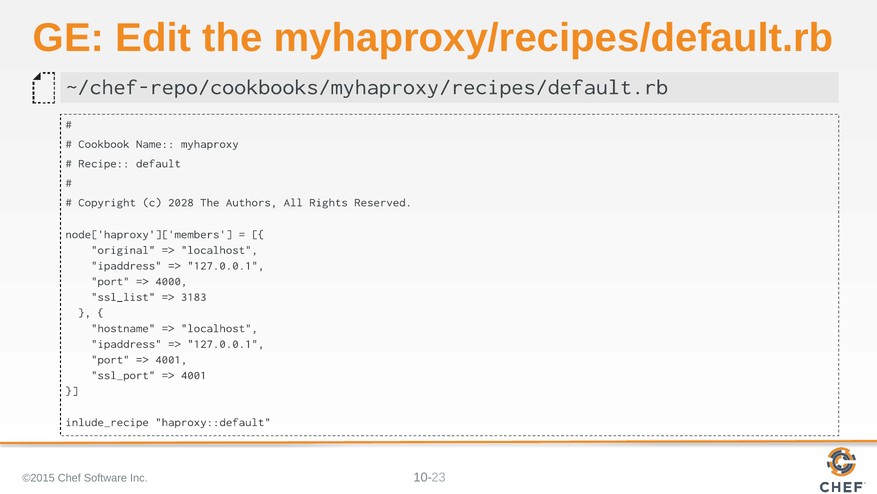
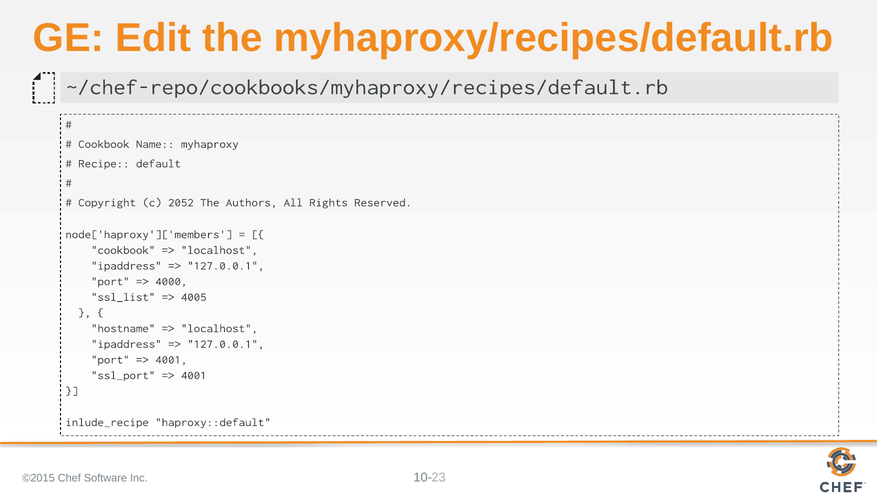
2028: 2028 -> 2052 (181, 202)
original: original -> cookbook (123, 250)
3183: 3183 -> 4005 (194, 297)
